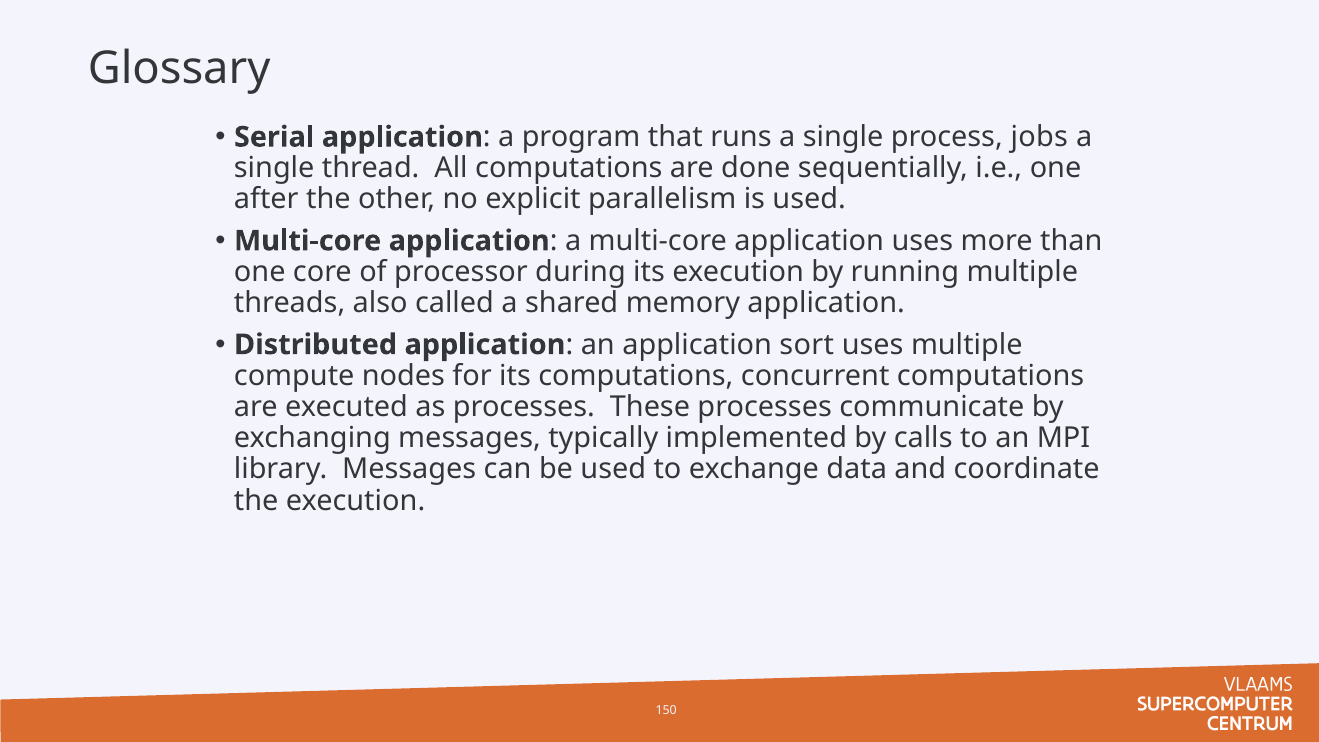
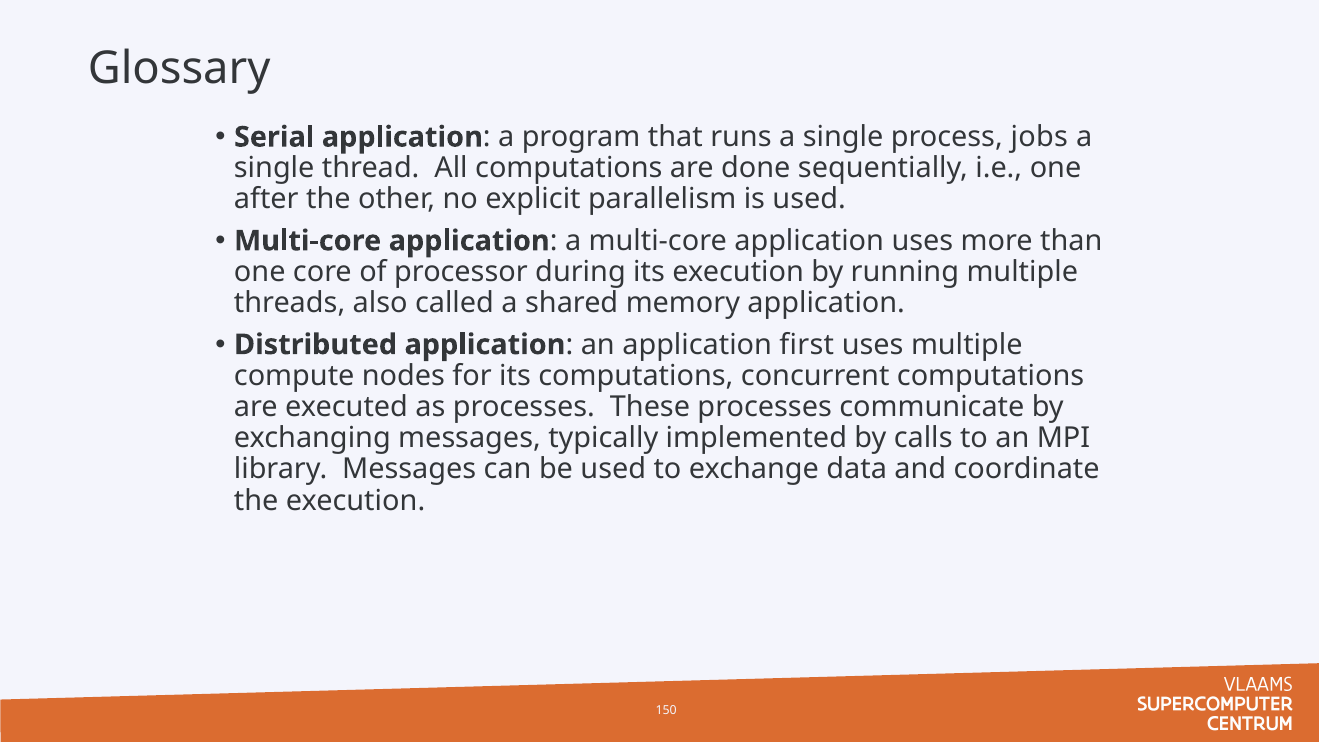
sort: sort -> first (807, 345)
